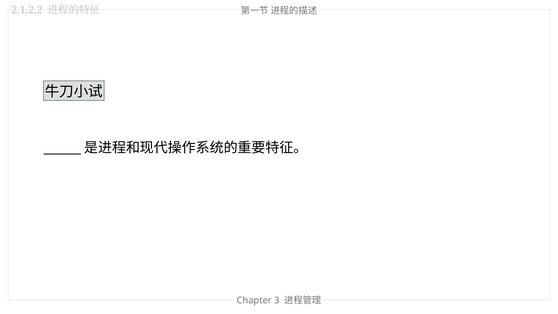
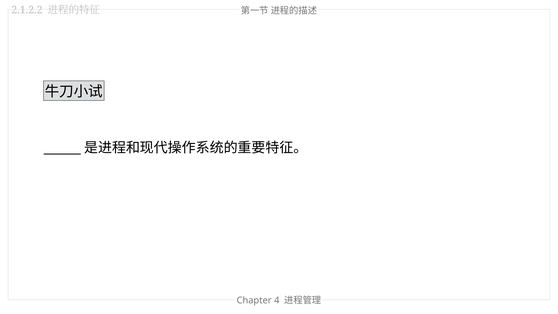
3: 3 -> 4 (277, 300)
